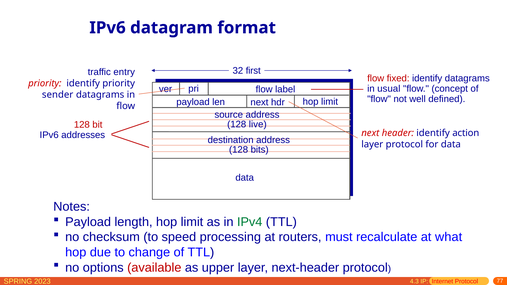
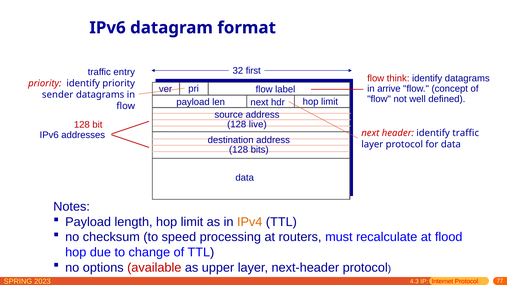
fixed: fixed -> think (398, 78)
usual: usual -> arrive (389, 89)
identify action: action -> traffic (466, 133)
IPv4 colour: green -> orange (250, 222)
what: what -> flood (449, 237)
